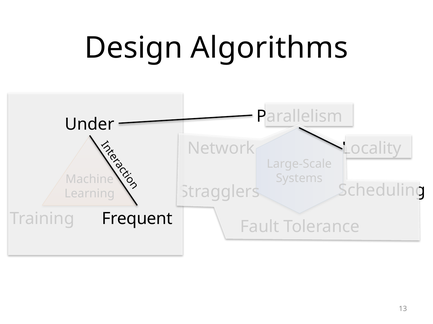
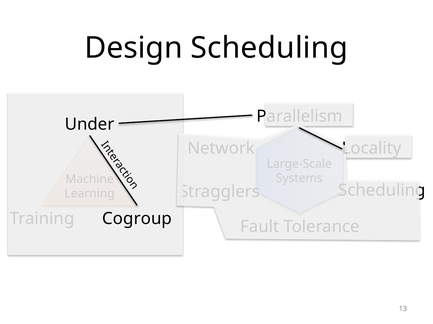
Design Algorithms: Algorithms -> Scheduling (269, 48)
Frequent: Frequent -> Cogroup (137, 219)
